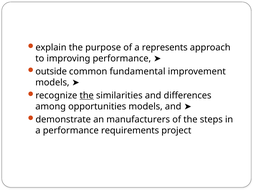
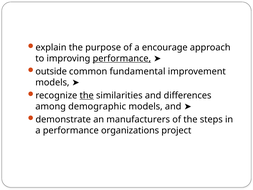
represents: represents -> encourage (165, 47)
performance underline: none -> present (122, 58)
opportunities: opportunities -> demographic (97, 106)
requirements: requirements -> organizations (130, 130)
